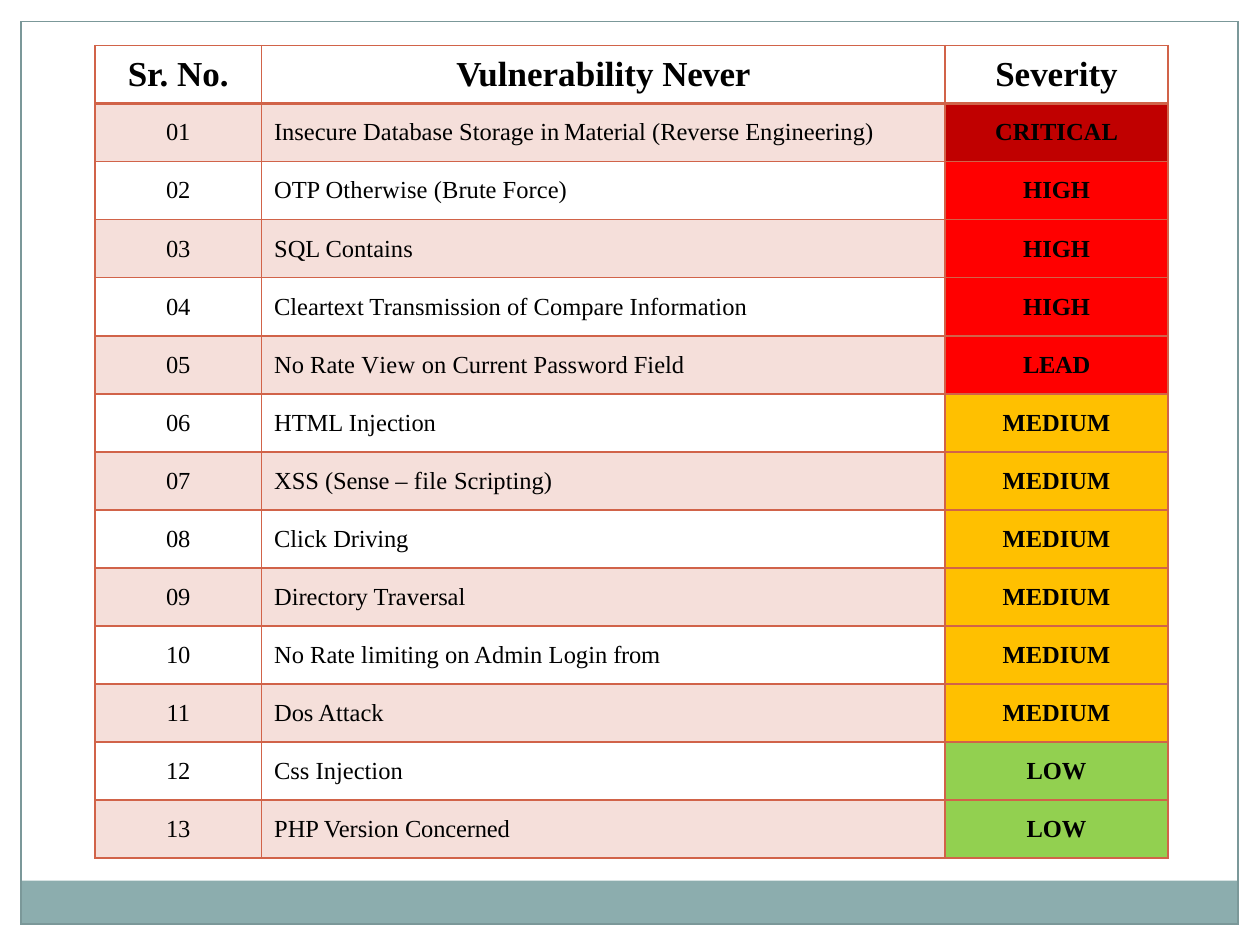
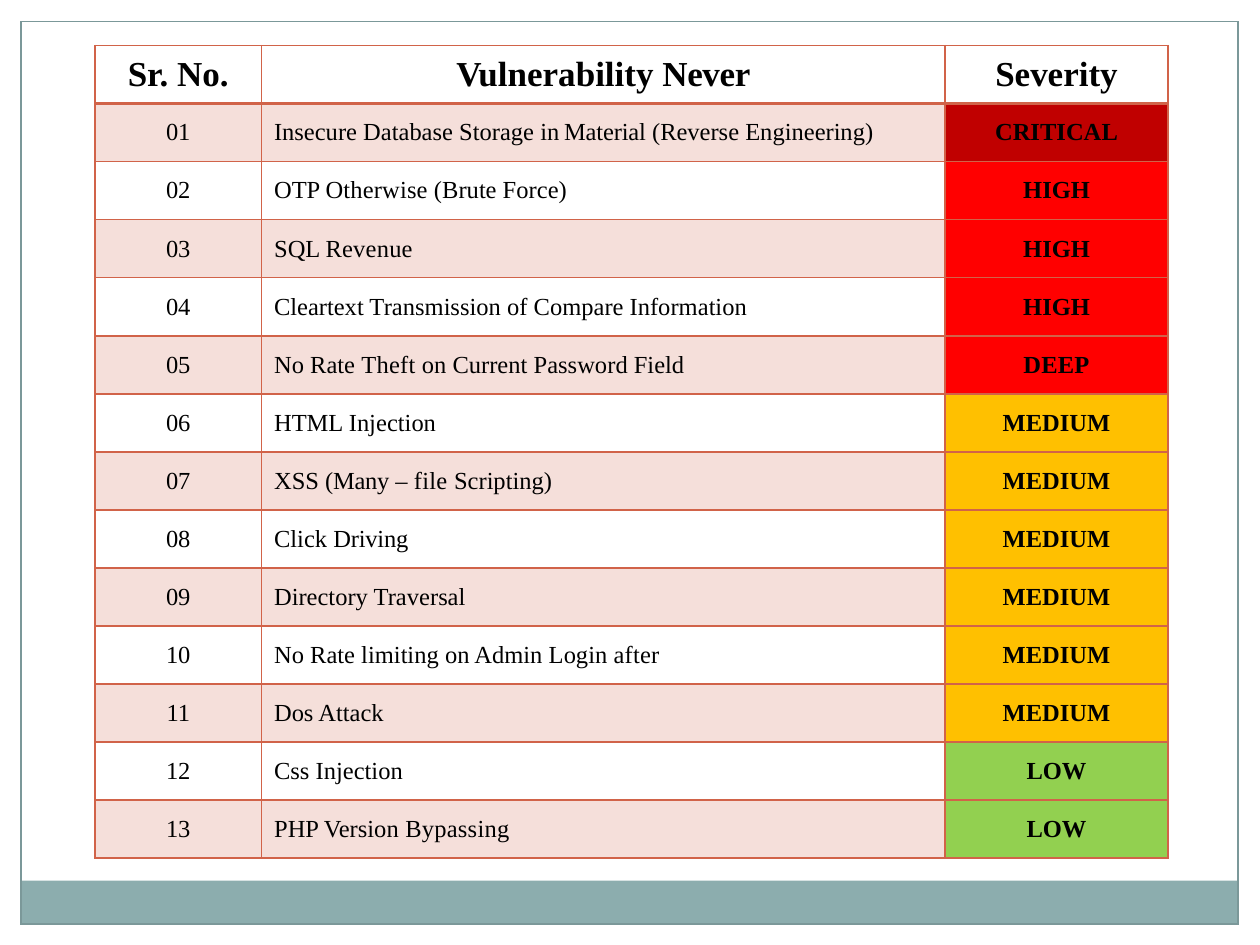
Contains: Contains -> Revenue (369, 249)
View: View -> Theft (388, 365)
LEAD: LEAD -> DEEP (1056, 365)
Sense: Sense -> Many (357, 481)
from: from -> after (637, 655)
Concerned: Concerned -> Bypassing (457, 829)
